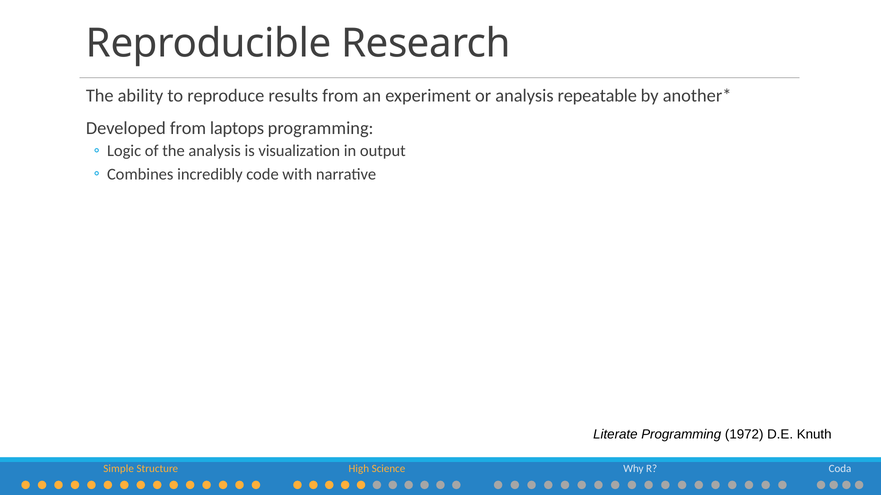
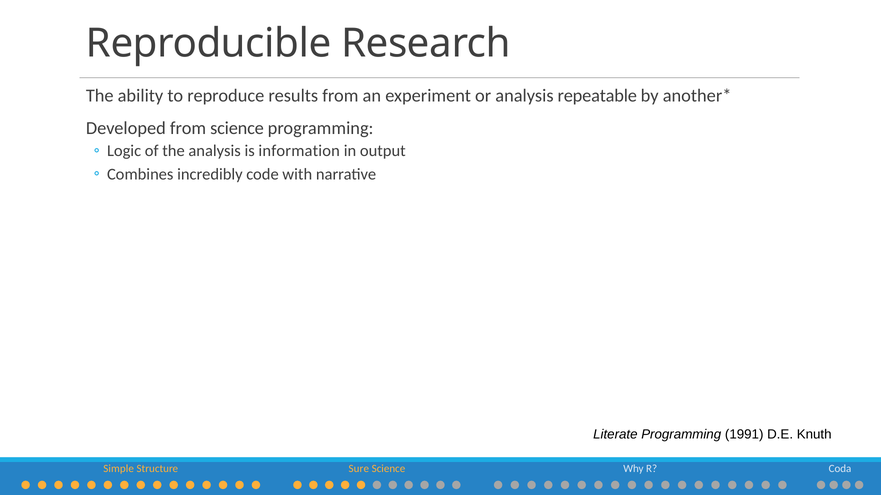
from laptops: laptops -> science (237, 129)
visualization: visualization -> information (299, 151)
1972: 1972 -> 1991 (744, 435)
High: High -> Sure (359, 469)
